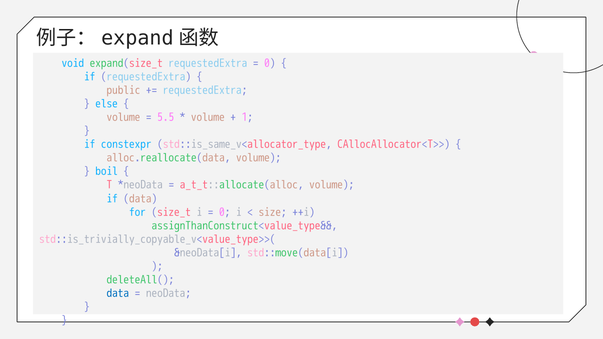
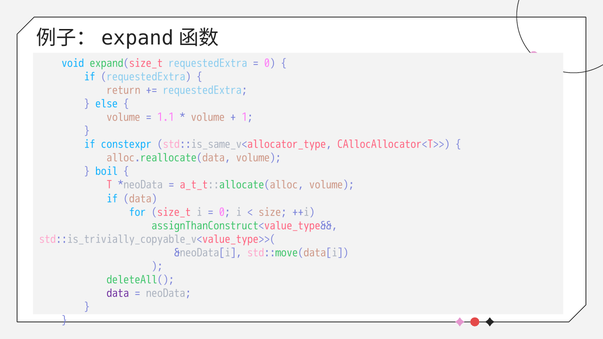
public: public -> return (123, 90)
5.5: 5.5 -> 1.1 (166, 118)
data colour: blue -> purple (118, 294)
